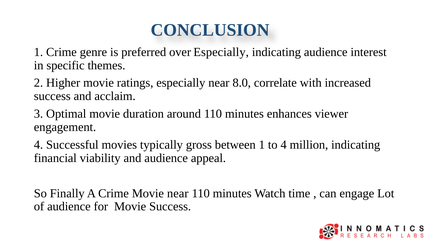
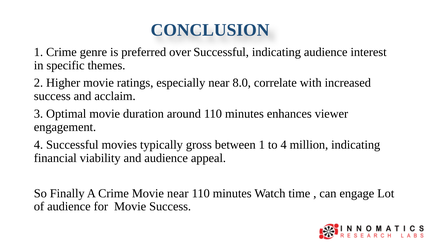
over Especially: Especially -> Successful (221, 52)
